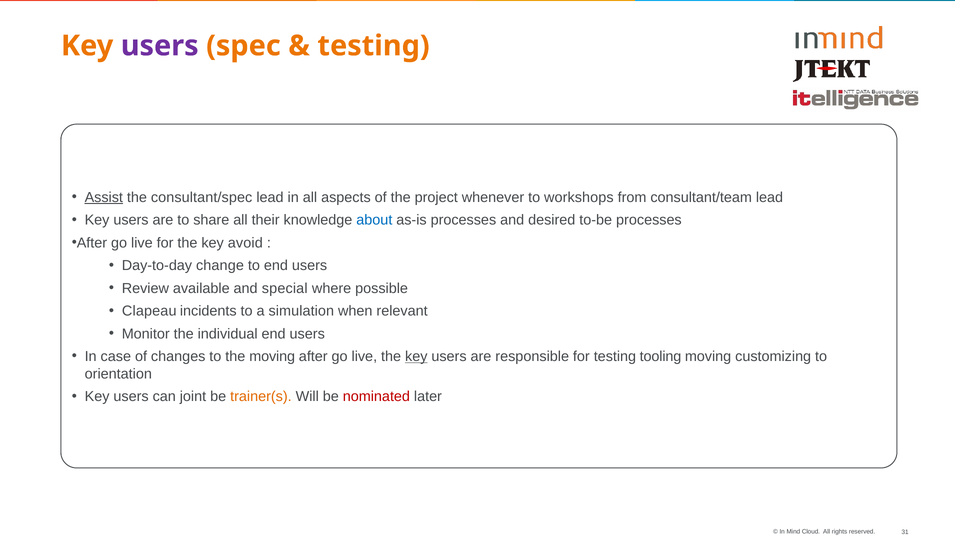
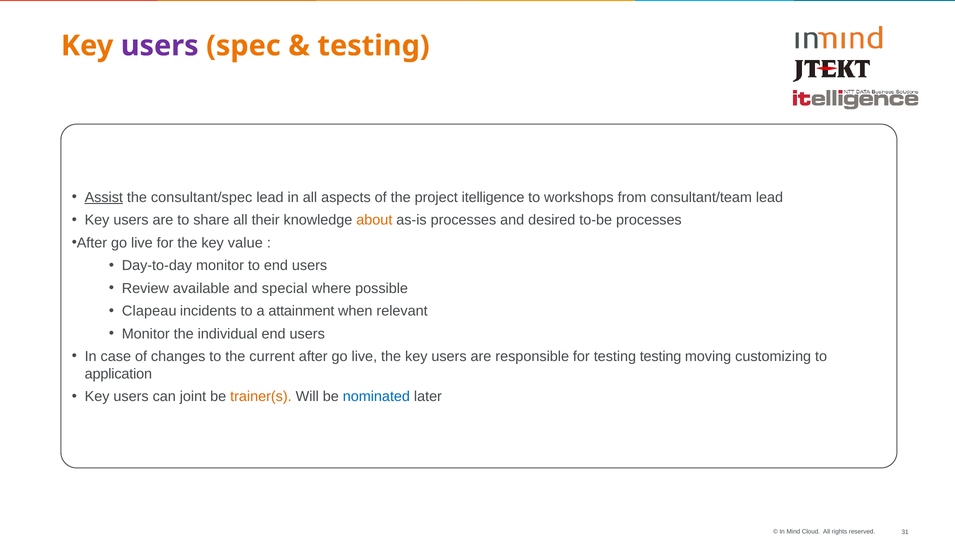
whenever: whenever -> itelligence (493, 198)
about colour: blue -> orange (374, 220)
avoid: avoid -> value (245, 243)
Day-to-day change: change -> monitor (220, 266)
simulation: simulation -> attainment (301, 311)
the moving: moving -> current (272, 357)
key underline: present -> none (416, 357)
testing tooling: tooling -> testing (661, 357)
orientation: orientation -> application (118, 374)
nominated colour: red -> blue (376, 397)
